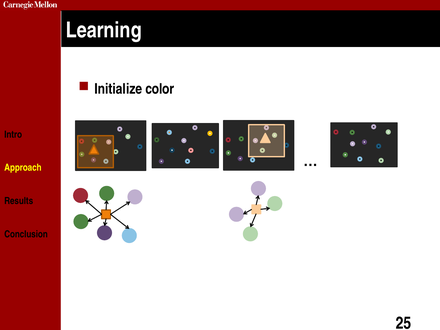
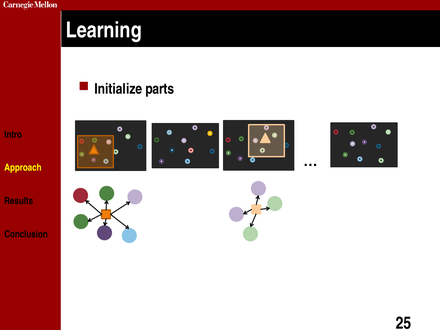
color: color -> parts (160, 89)
